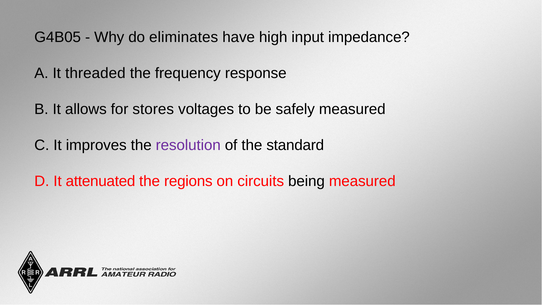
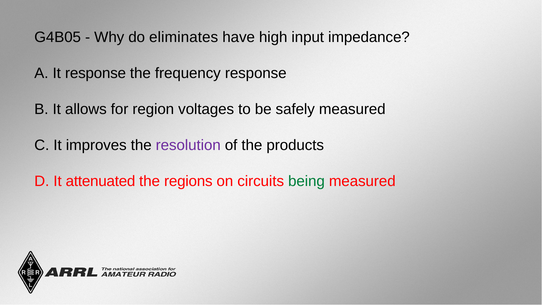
It threaded: threaded -> response (96, 73)
stores: stores -> region (153, 109)
standard: standard -> products (295, 145)
being colour: black -> green (306, 181)
